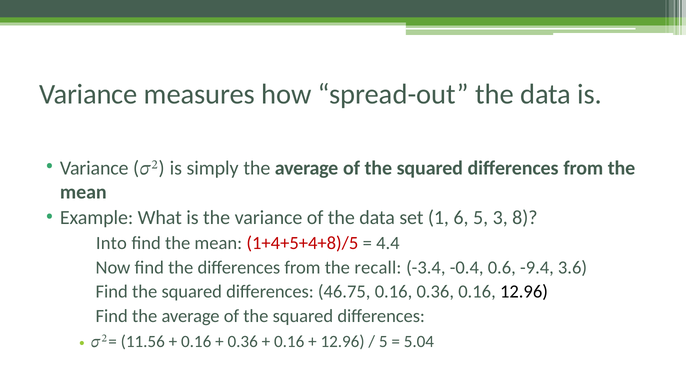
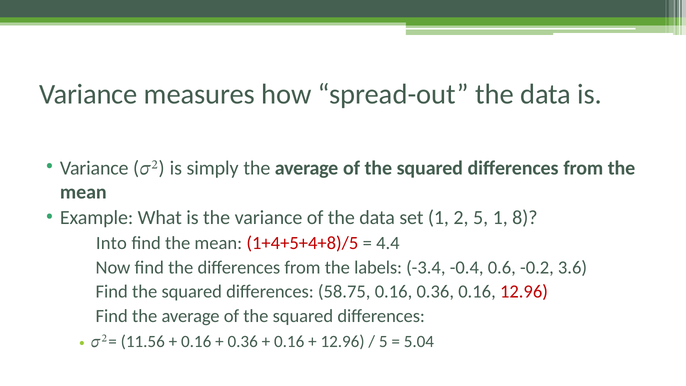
1 6: 6 -> 2 (461, 218)
5 3: 3 -> 1 (500, 218)
recall: recall -> labels (378, 267)
-9.4: -9.4 -> -0.2 (537, 267)
46.75: 46.75 -> 58.75 (344, 292)
12.96 colour: black -> red (524, 292)
